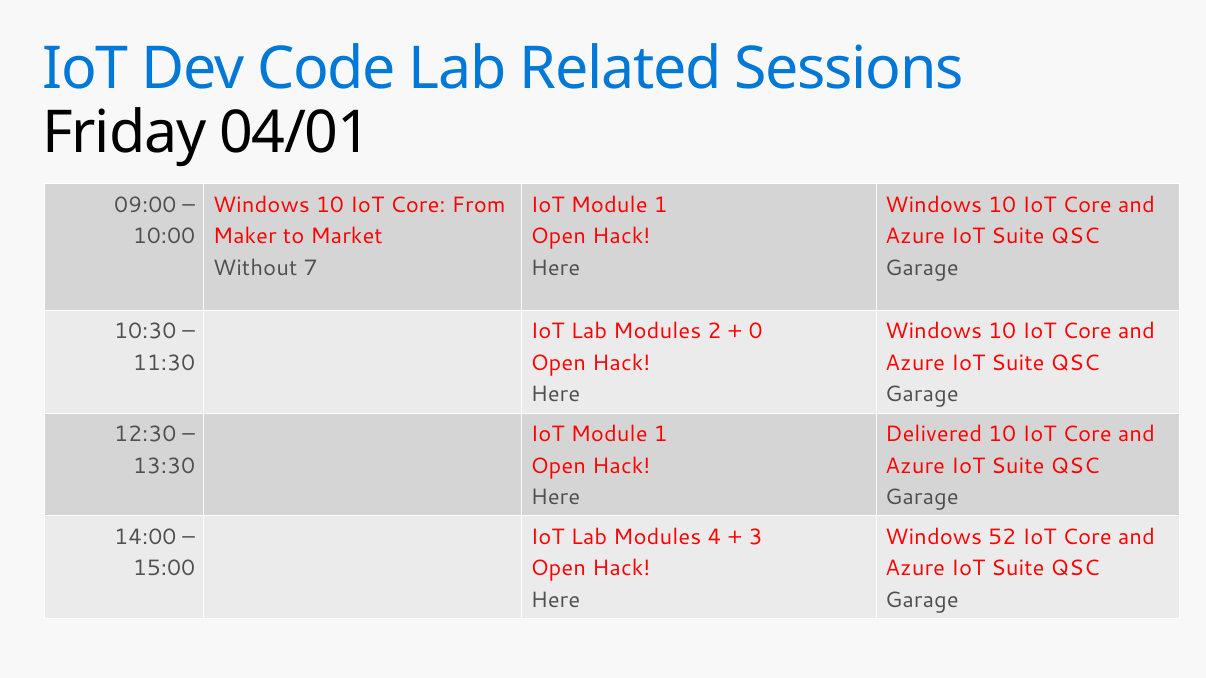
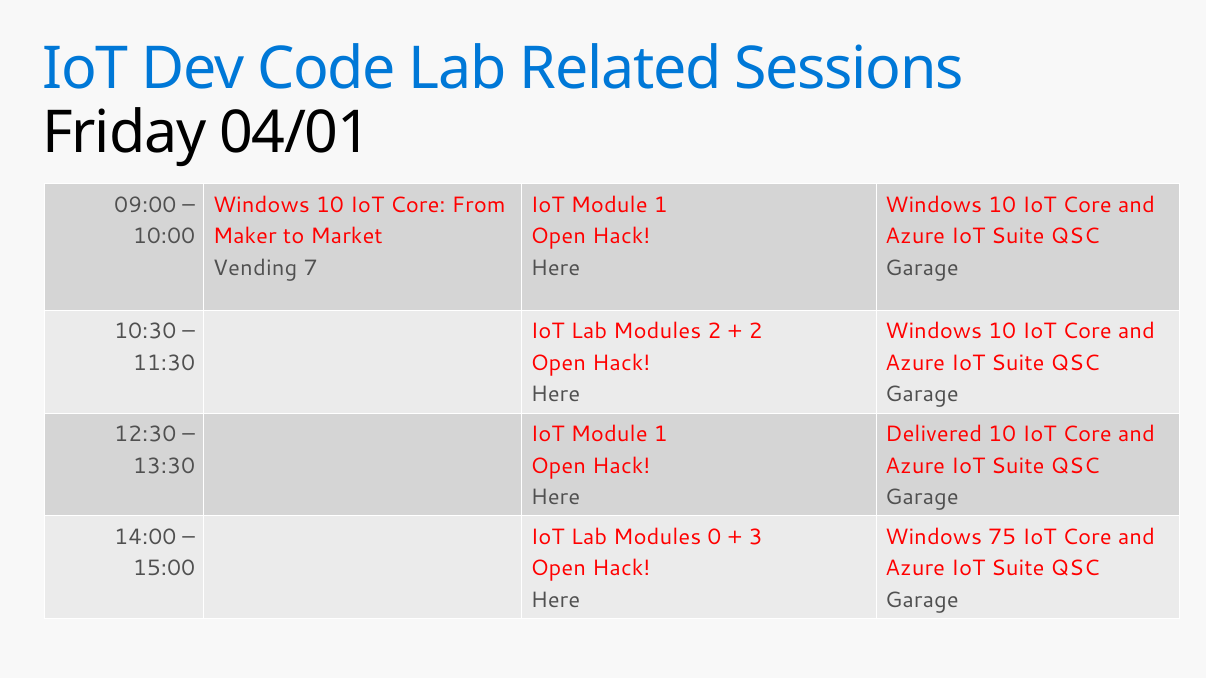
Without: Without -> Vending (255, 268)
0: 0 -> 2 (756, 332)
4: 4 -> 0 (714, 537)
52: 52 -> 75 (1002, 537)
